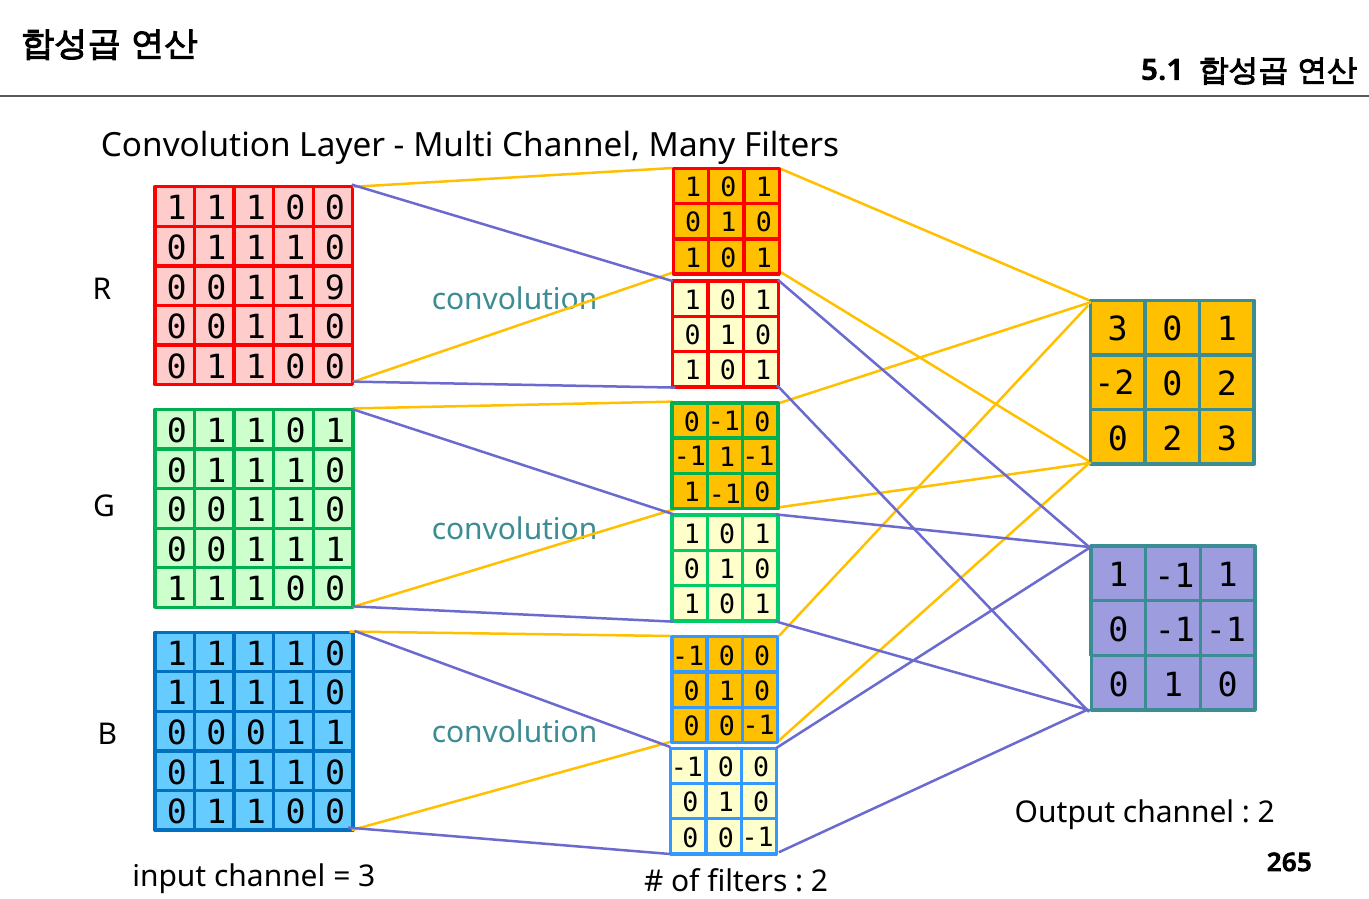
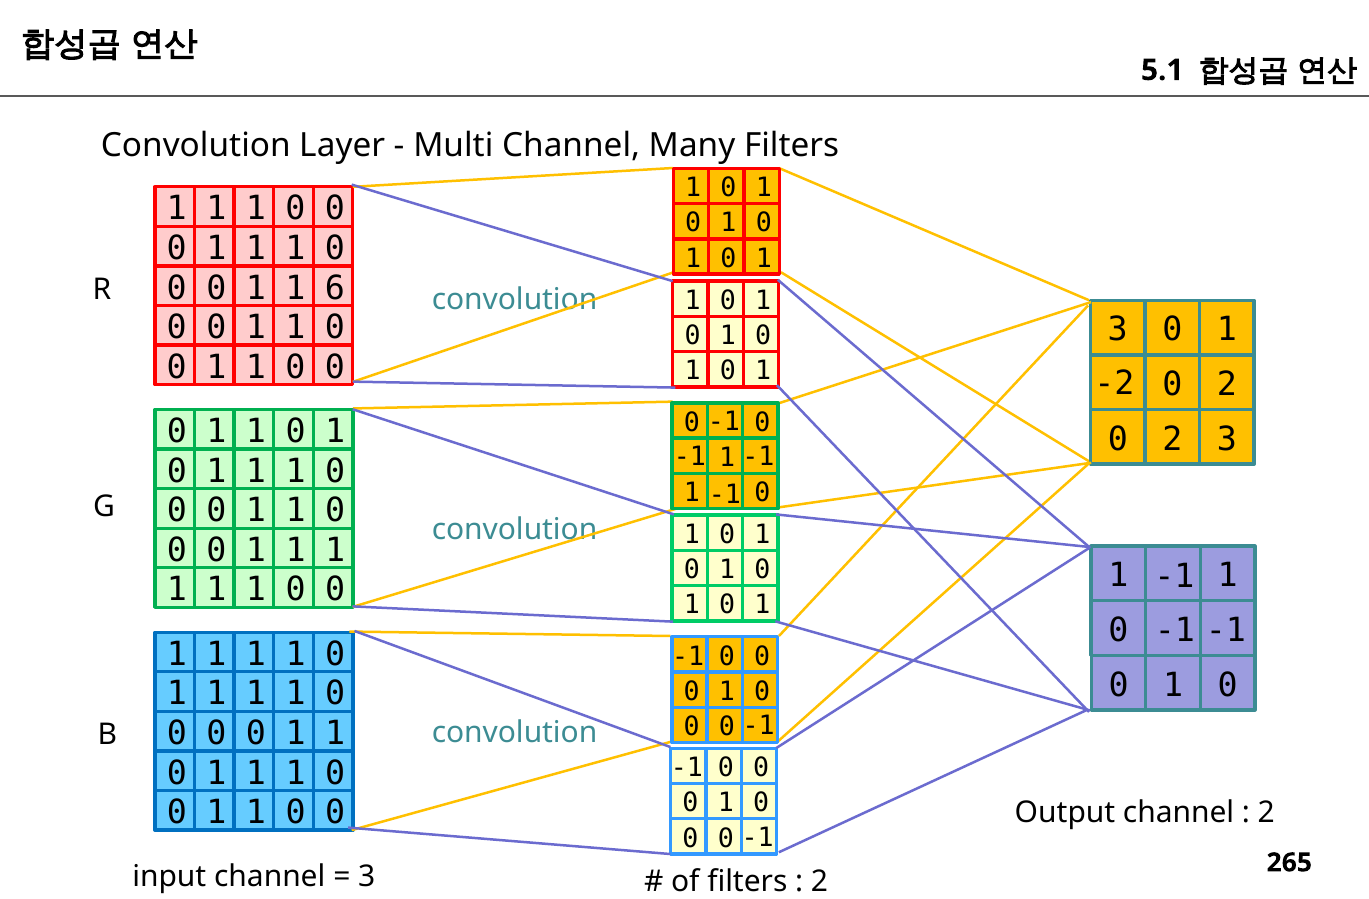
9: 9 -> 6 (335, 288)
